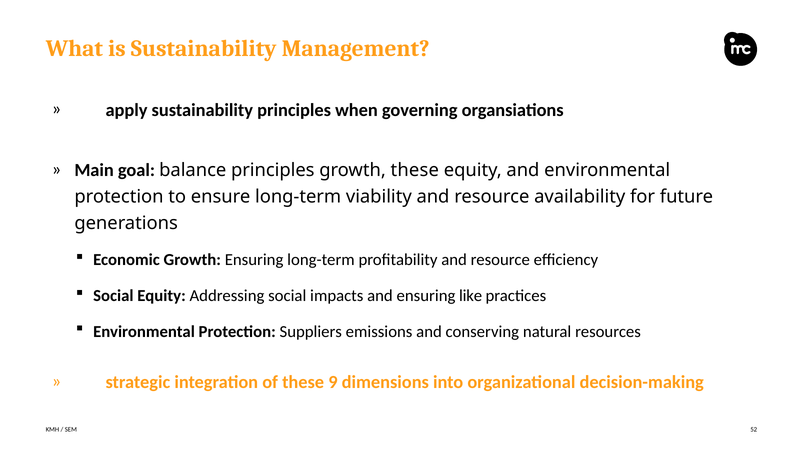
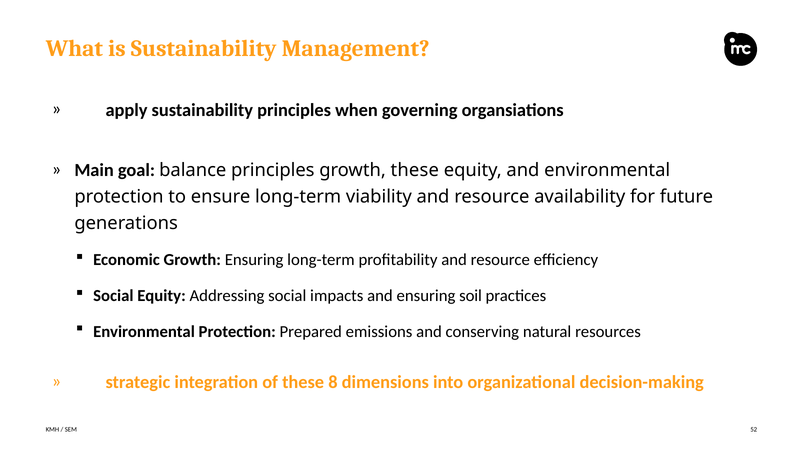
like: like -> soil (471, 296)
Suppliers: Suppliers -> Prepared (311, 331)
9: 9 -> 8 (333, 382)
